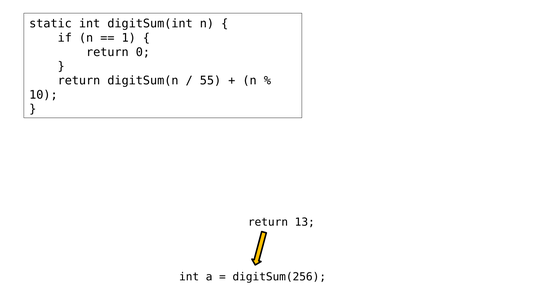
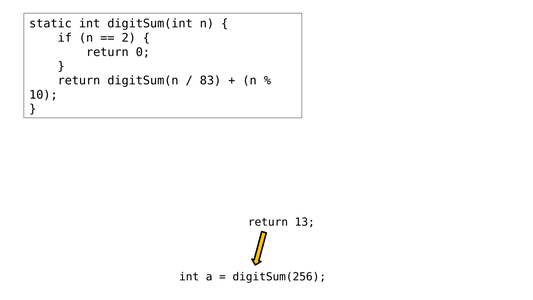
1: 1 -> 2 (129, 38)
55: 55 -> 83 (210, 81)
